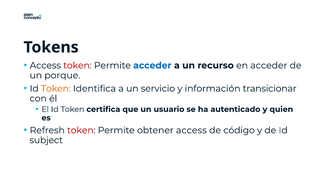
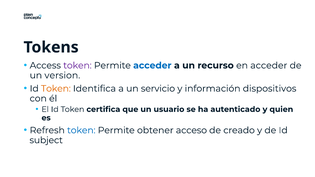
token colour: red -> purple (77, 66)
porque: porque -> version (62, 75)
transicionar: transicionar -> dispositivos (270, 89)
token colour: red -> blue (81, 130)
obtener access: access -> acceso (191, 130)
código: código -> creado (239, 130)
